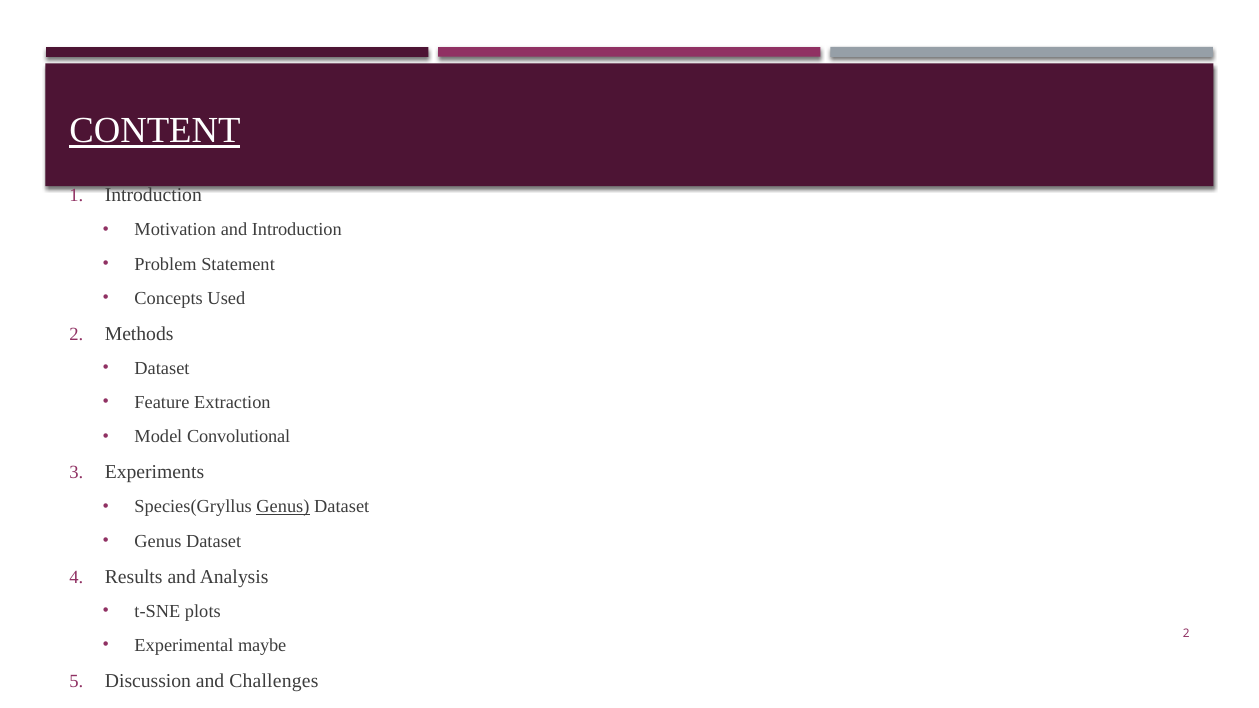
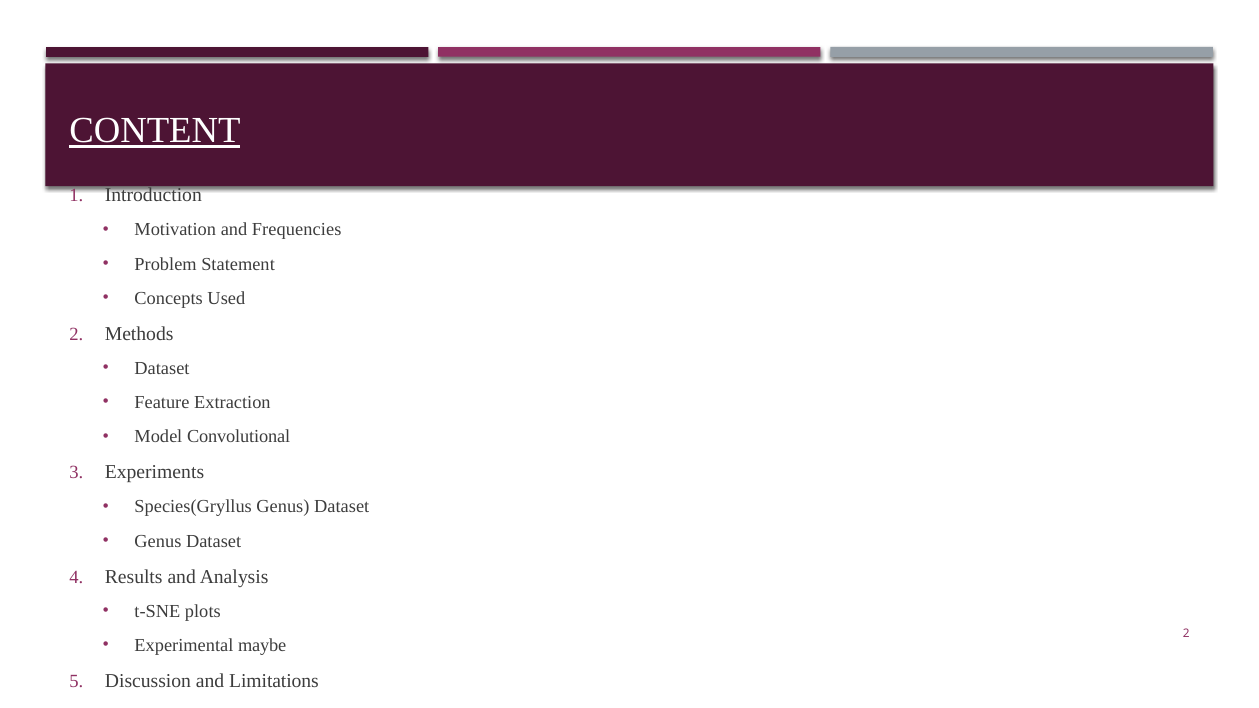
and Introduction: Introduction -> Frequencies (297, 230)
Genus underline: present -> none (283, 507)
Challenges: Challenges -> Limitations (274, 681)
